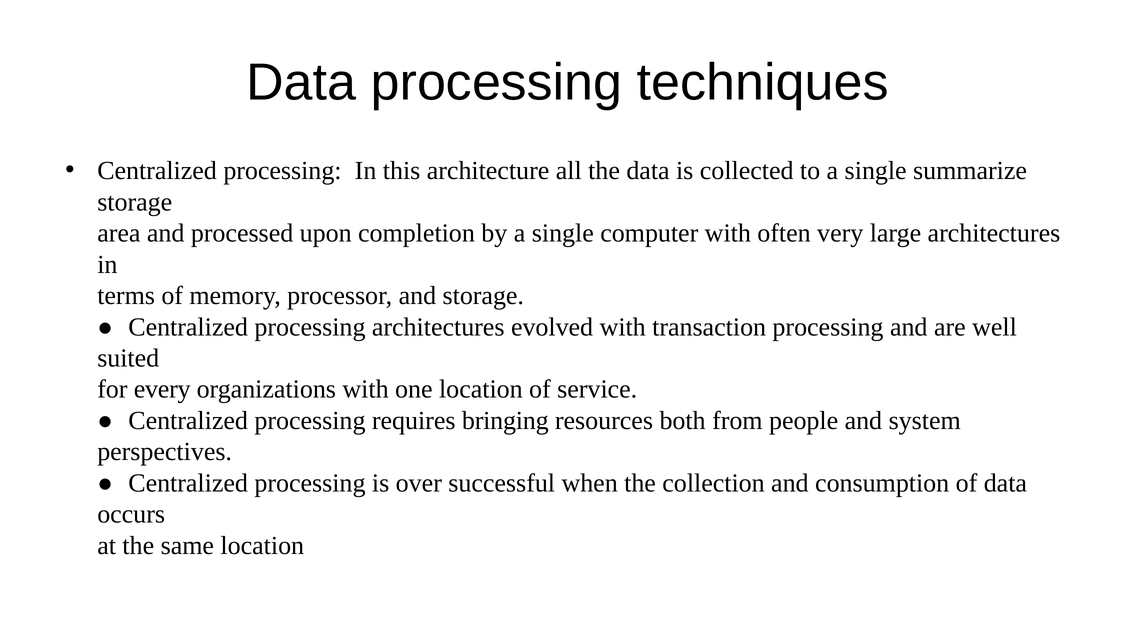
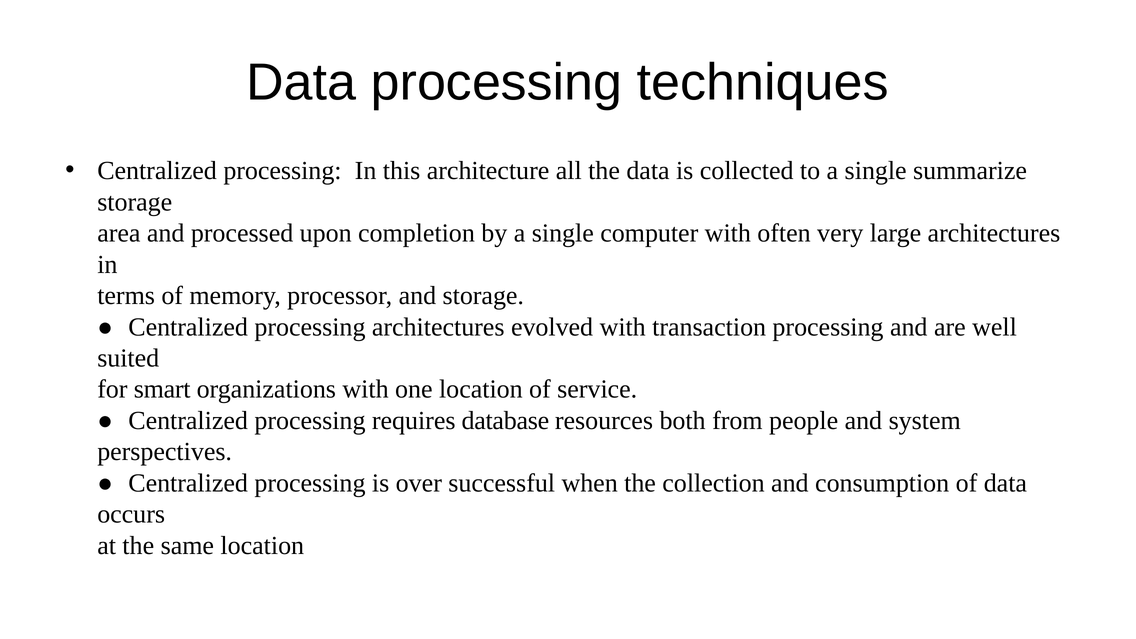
every: every -> smart (162, 389)
bringing: bringing -> database (505, 421)
